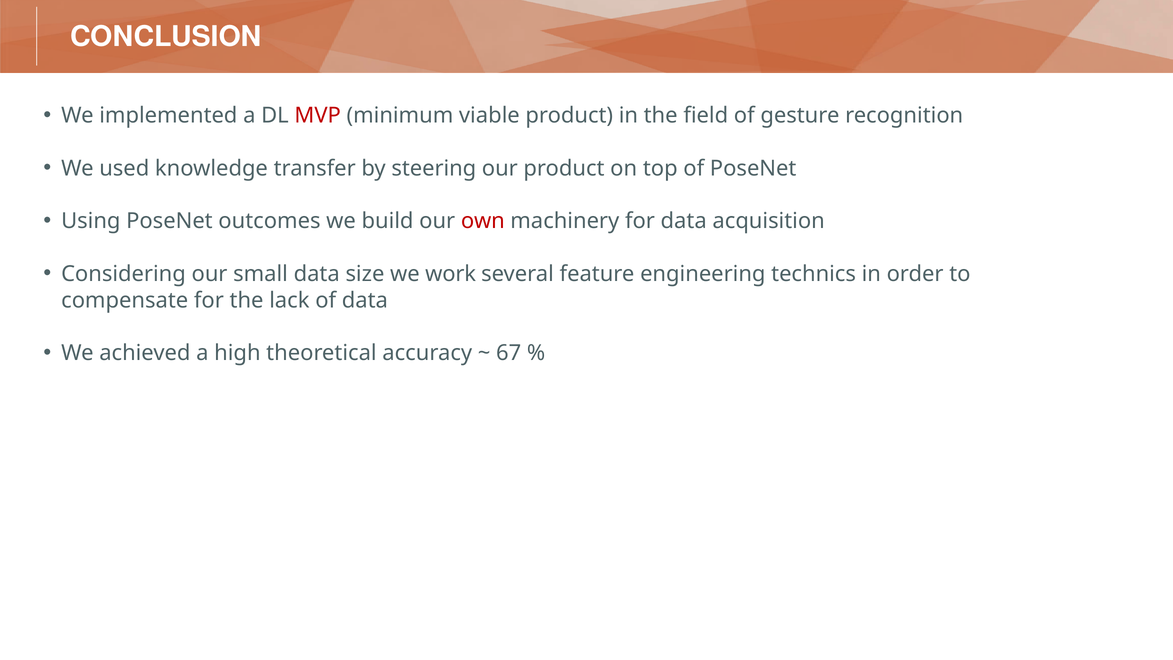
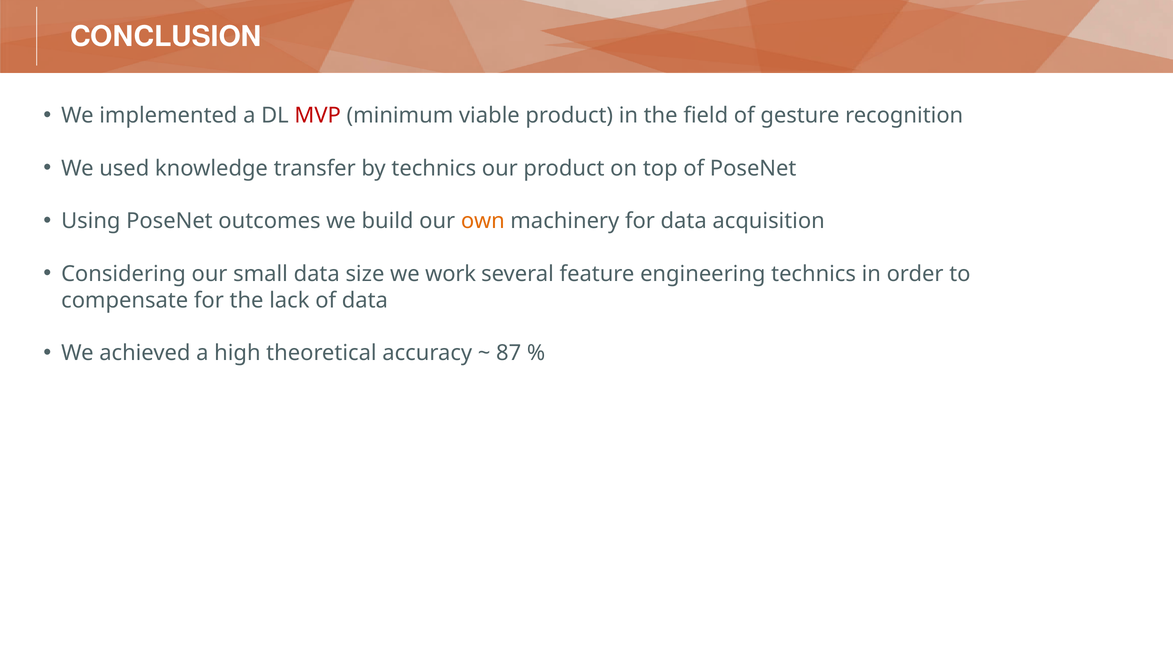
by steering: steering -> technics (434, 168)
own colour: red -> orange (483, 221)
67: 67 -> 87 (509, 353)
